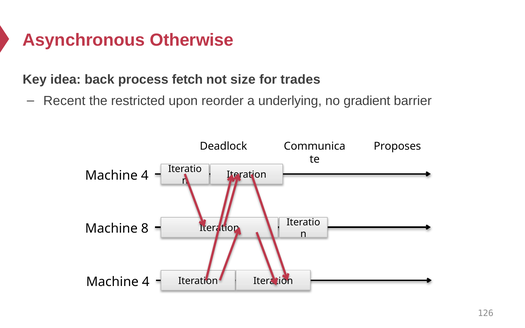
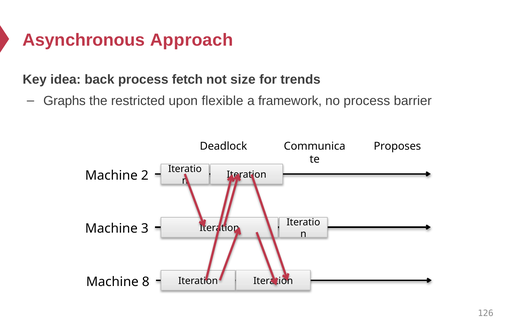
Otherwise: Otherwise -> Approach (192, 40)
trades: trades -> trends (301, 79)
Recent: Recent -> Graphs (64, 101)
reorder: reorder -> flexible (222, 101)
underlying: underlying -> framework (290, 101)
no gradient: gradient -> process (367, 101)
4: 4 -> 2 (145, 175)
8: 8 -> 3 (145, 229)
4: 4 -> 8 (146, 282)
